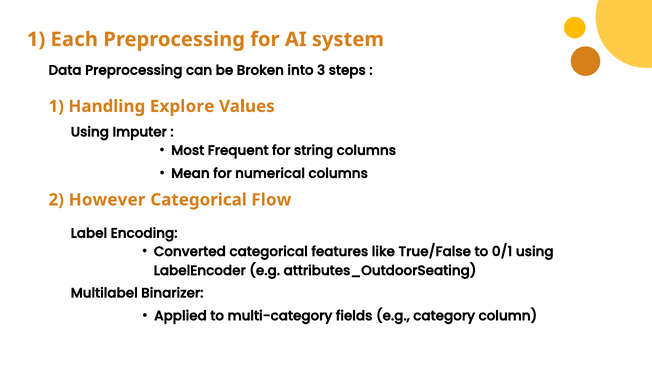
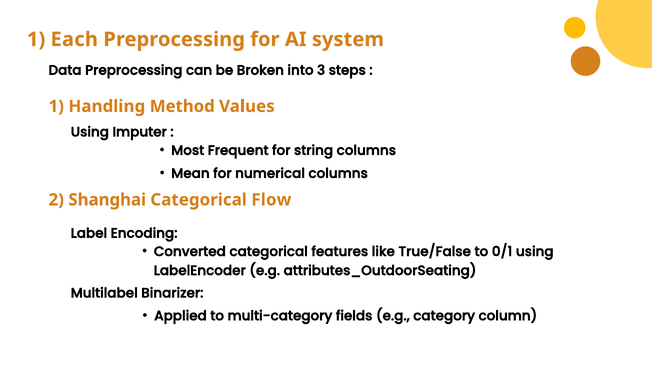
Explore: Explore -> Method (182, 106)
However: However -> Shanghai (107, 200)
